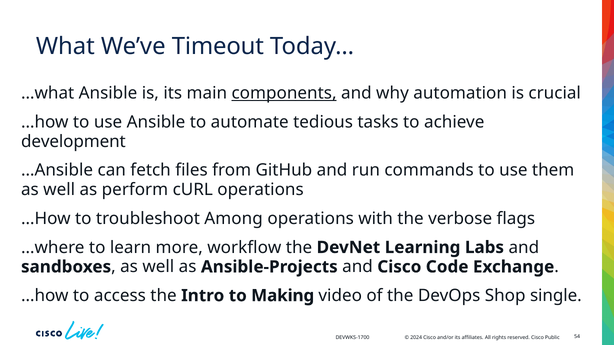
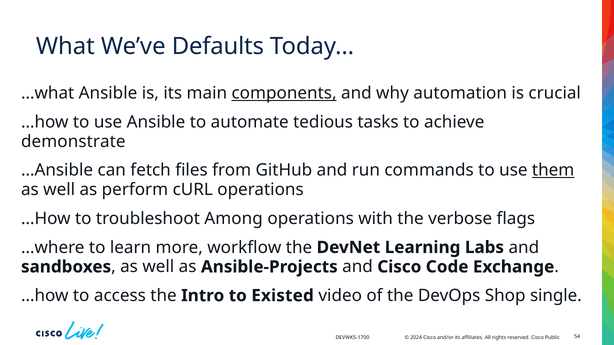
Timeout: Timeout -> Defaults (218, 46)
development: development -> demonstrate (73, 142)
them underline: none -> present (553, 171)
Making: Making -> Existed (283, 296)
